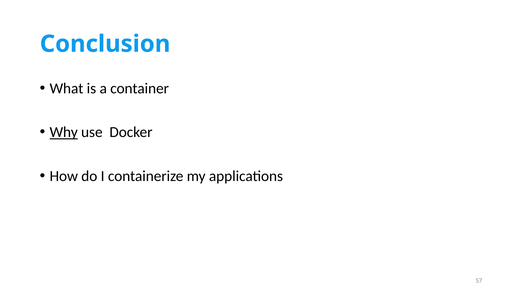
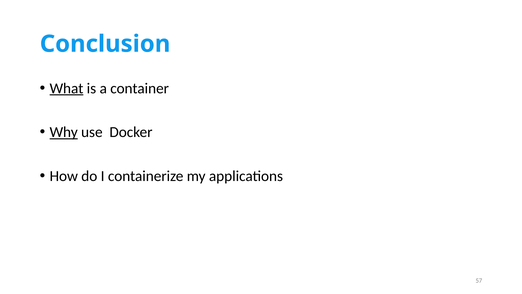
What underline: none -> present (66, 88)
